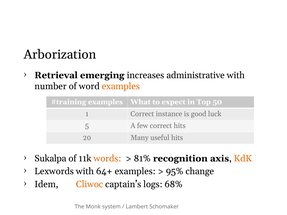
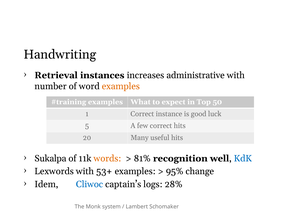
Arborization: Arborization -> Handwriting (60, 55)
emerging: emerging -> instances (102, 75)
axis: axis -> well (220, 159)
KdK colour: orange -> blue (243, 159)
64+: 64+ -> 53+ (104, 172)
Cliwoc colour: orange -> blue (89, 184)
68%: 68% -> 28% (174, 184)
